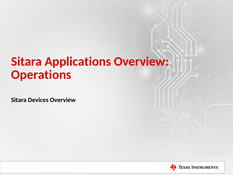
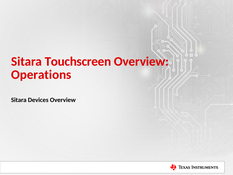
Applications: Applications -> Touchscreen (78, 61)
